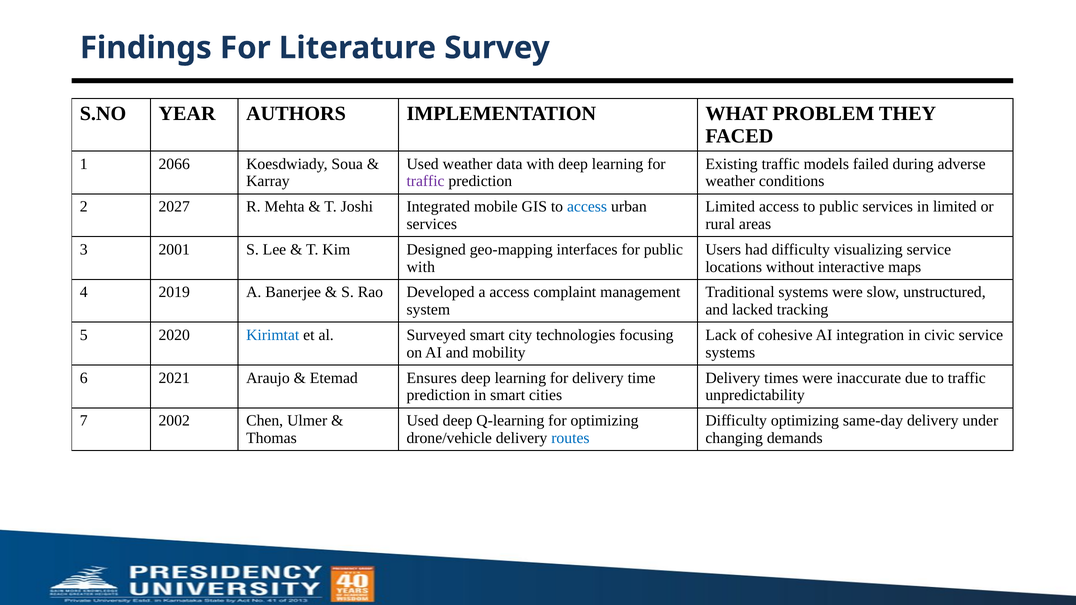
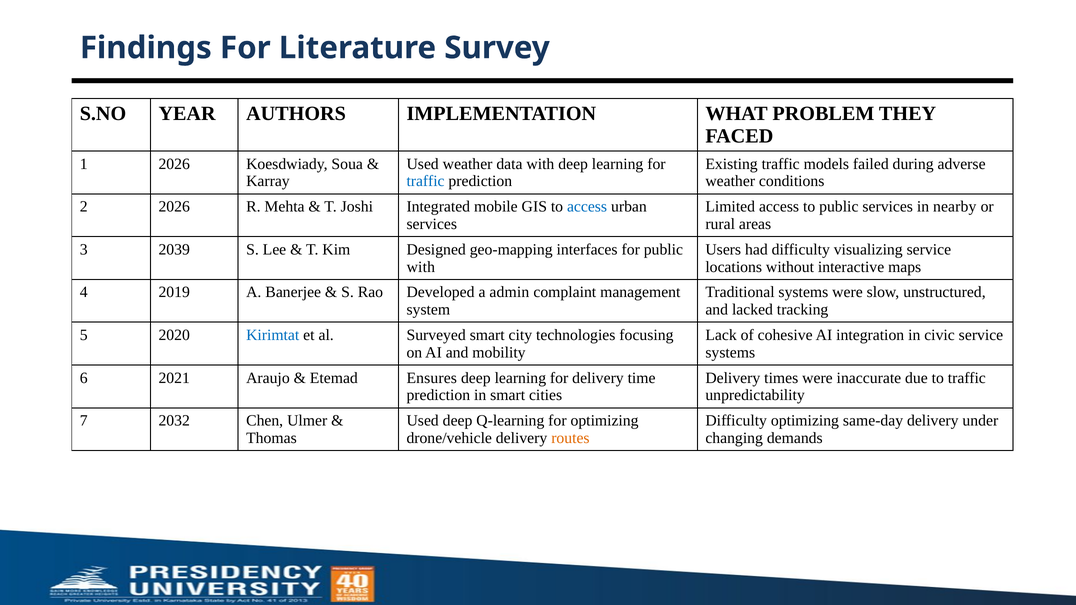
1 2066: 2066 -> 2026 (174, 164)
traffic colour: purple -> blue (426, 181)
2 2027: 2027 -> 2026 (174, 207)
in limited: limited -> nearby (955, 207)
2001: 2001 -> 2039 (174, 250)
a access: access -> admin (509, 292)
2002: 2002 -> 2032 (174, 421)
routes colour: blue -> orange (570, 438)
